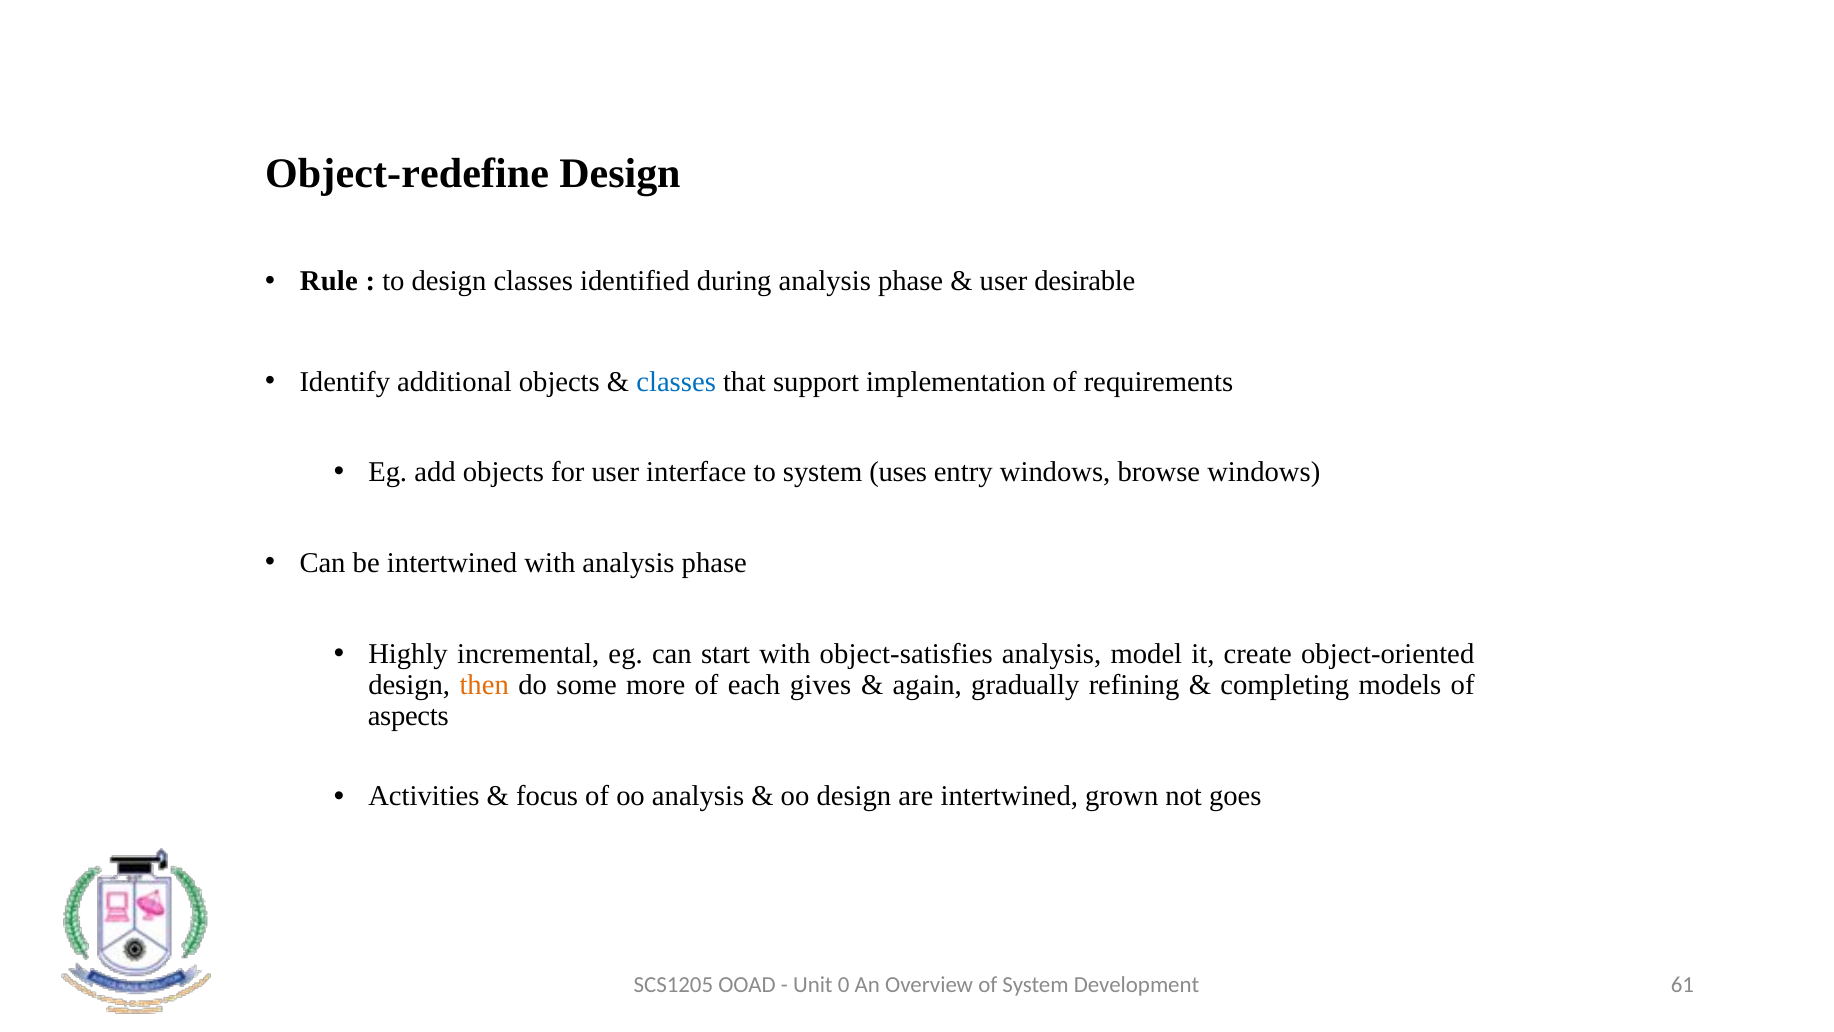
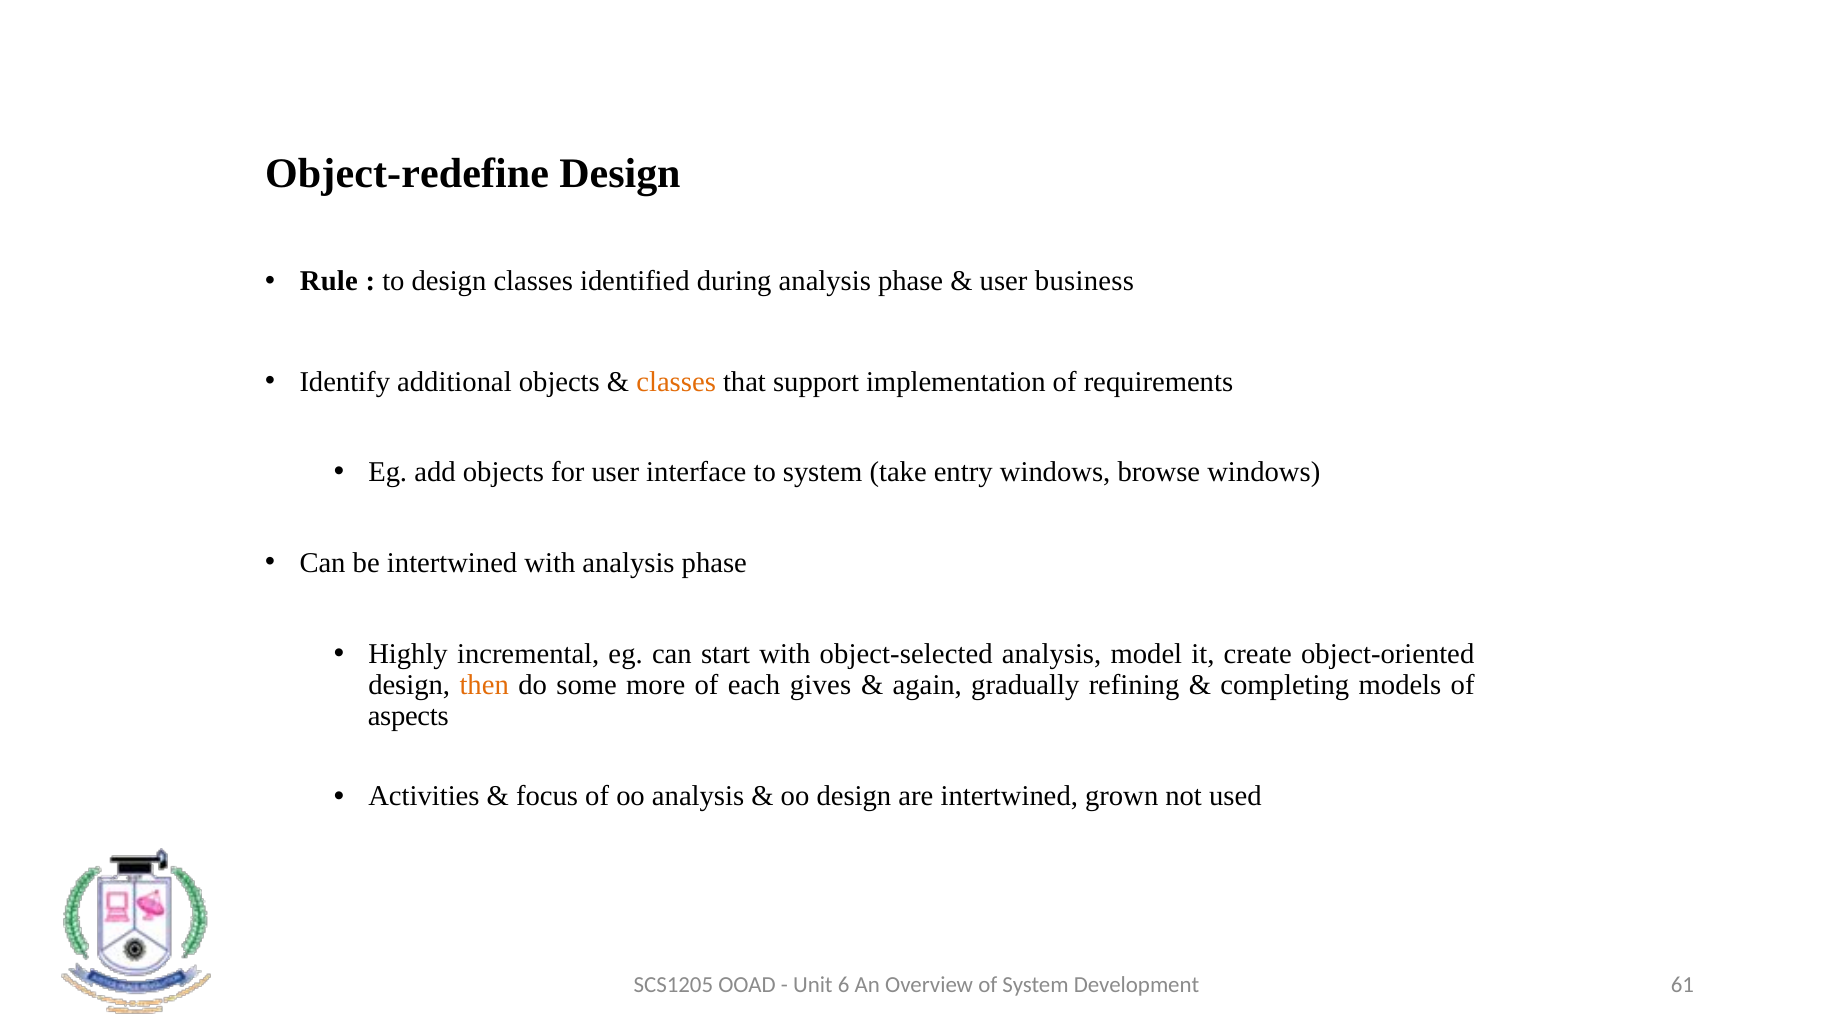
desirable: desirable -> business (1084, 281)
classes colour: blue -> orange (676, 382)
uses: uses -> take (898, 472)
object-satisfies: object-satisfies -> object-selected (906, 653)
goes: goes -> used (1235, 796)
0: 0 -> 6 (844, 985)
